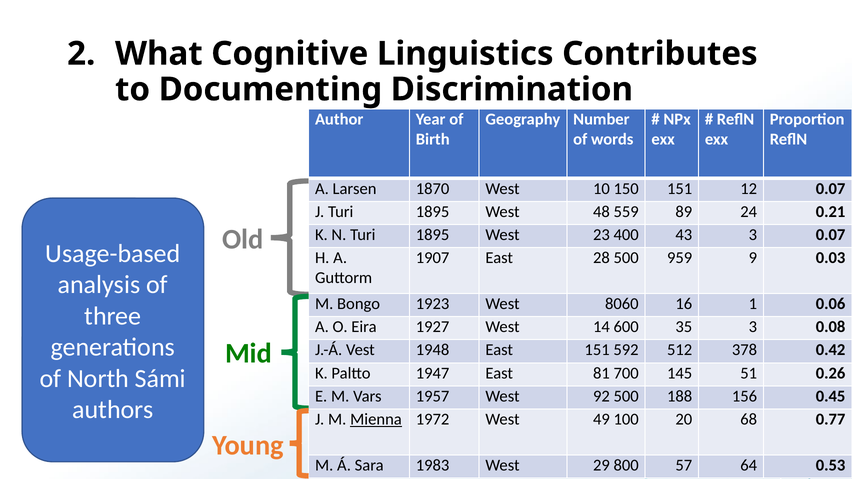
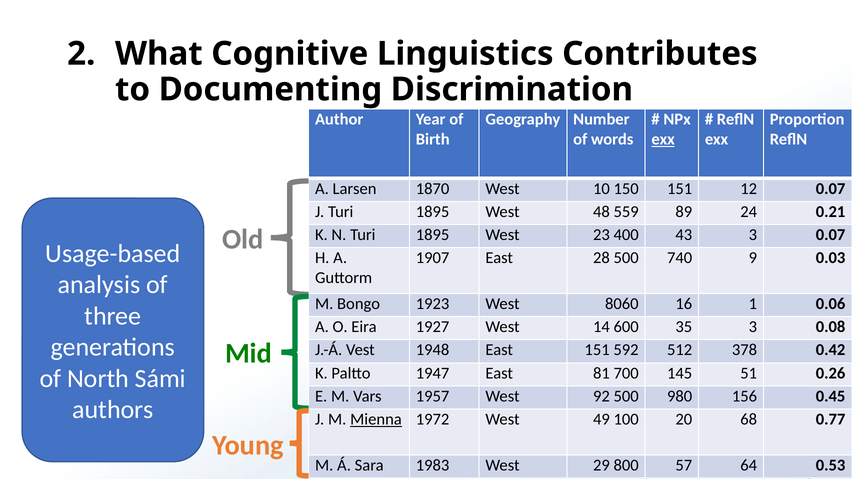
exx underline: none -> present (663, 140)
959: 959 -> 740 (680, 258)
188: 188 -> 980 (680, 396)
